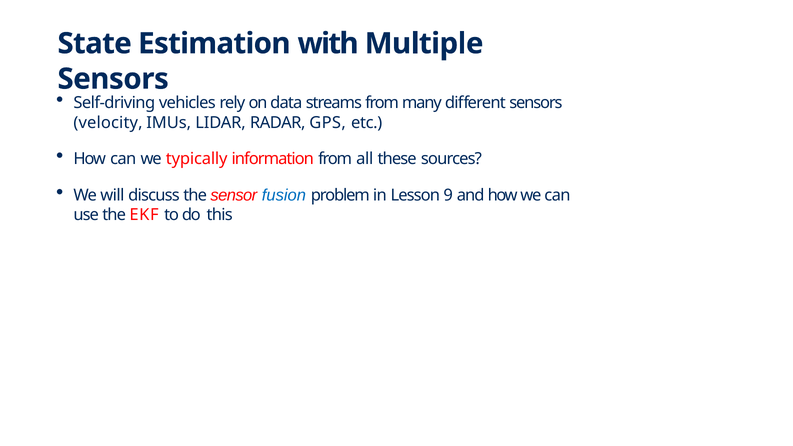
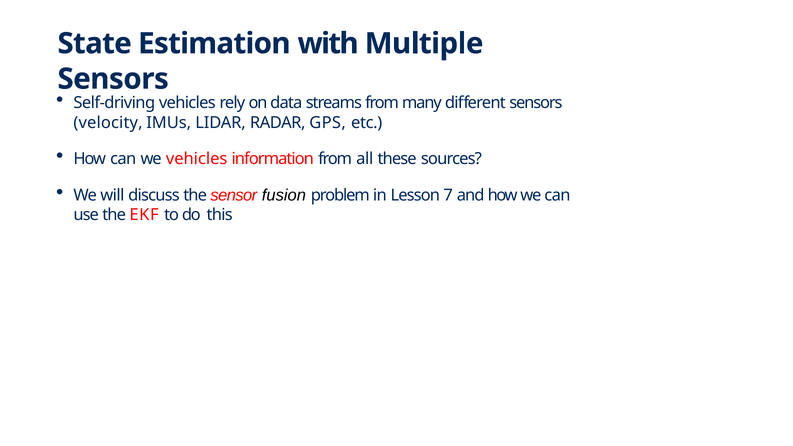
we typically: typically -> vehicles (197, 159)
fusion colour: blue -> black (284, 195)
9: 9 -> 7 (448, 195)
